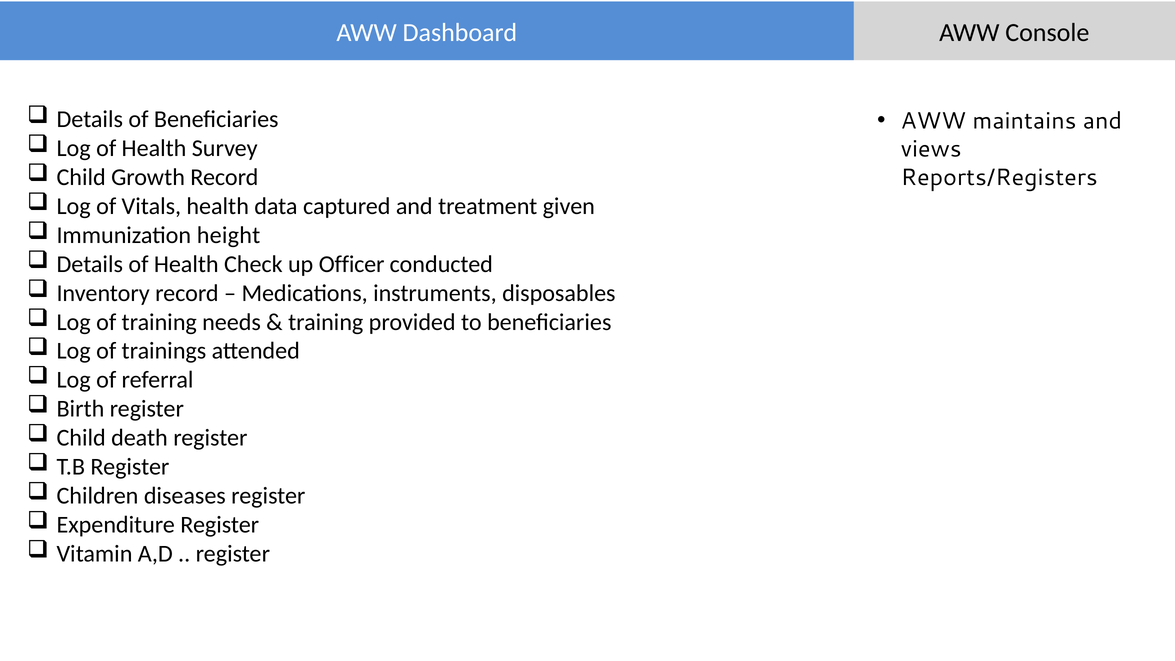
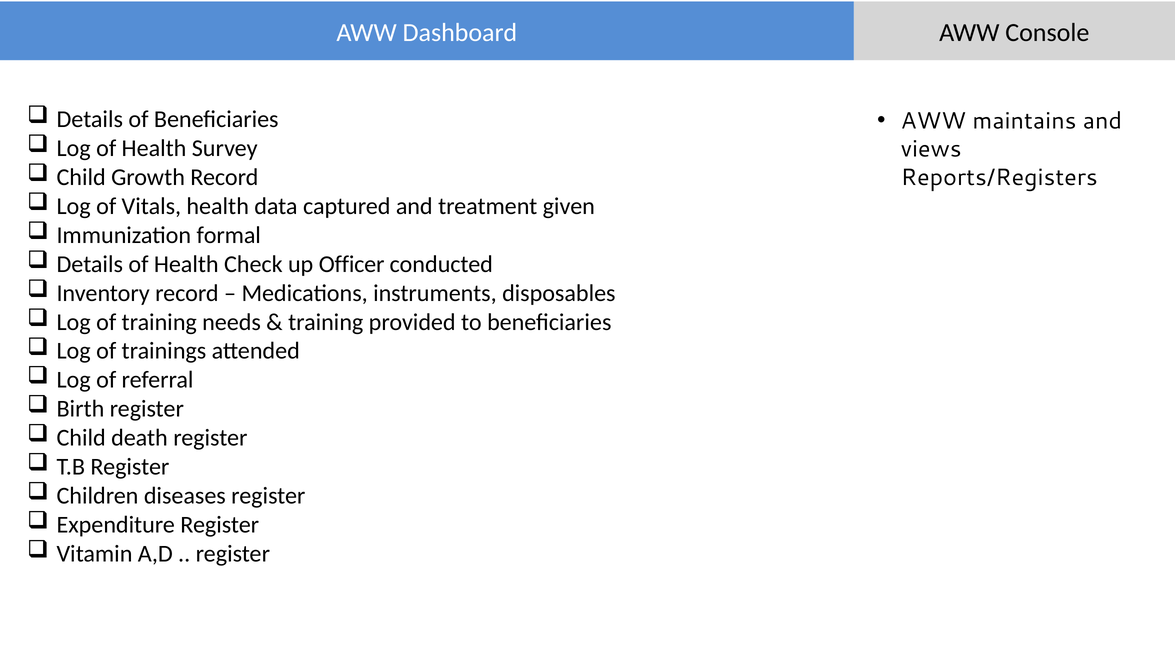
height: height -> formal (229, 235)
